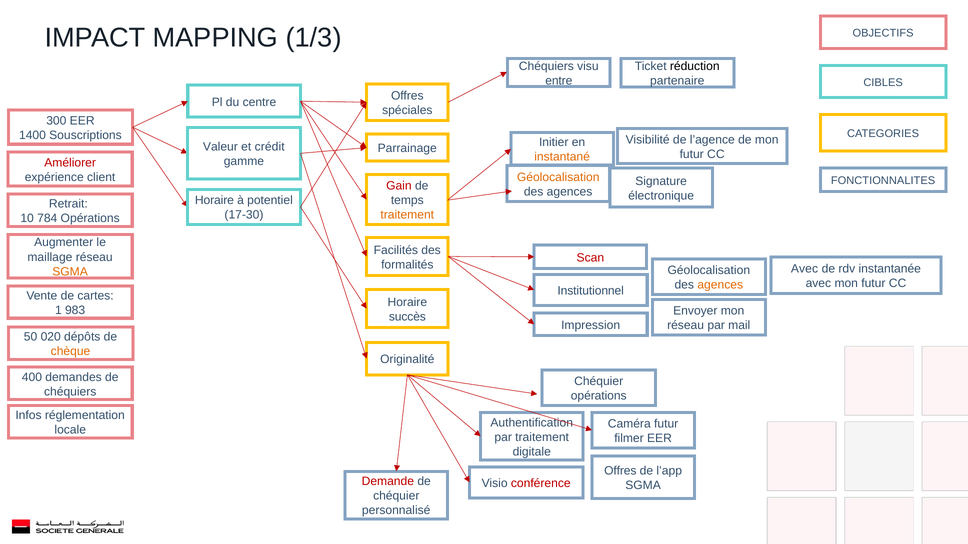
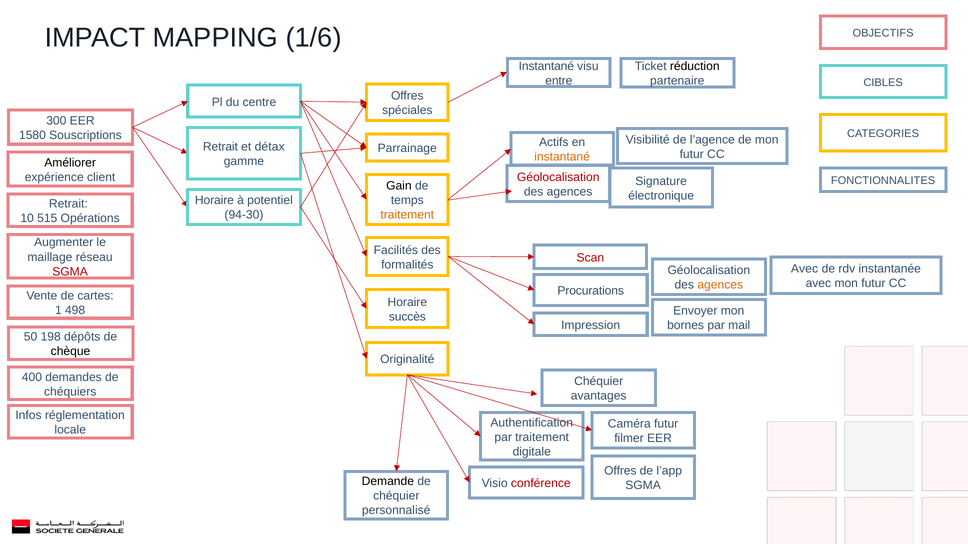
1/3: 1/3 -> 1/6 (314, 38)
Chéquiers: Chéquiers -> Instantané (546, 66)
1400: 1400 -> 1580 (32, 135)
Initier: Initier -> Actifs (554, 143)
Valeur: Valeur -> Retrait (220, 147)
crédit: crédit -> détax (270, 147)
Améliorer colour: red -> black (70, 163)
Géolocalisation colour: orange -> red (558, 177)
Gain colour: red -> black (399, 186)
17-30: 17-30 -> 94-30 (244, 215)
784: 784 -> 515 (47, 219)
SGMA colour: orange -> red (70, 272)
Institutionnel: Institutionnel -> Procurations (591, 291)
983: 983 -> 498 (75, 310)
réseau: réseau -> bornes (686, 326)
020: 020 -> 198 (51, 337)
chèque colour: orange -> black (71, 352)
opérations: opérations -> avantages (599, 396)
Demande colour: red -> black (388, 482)
